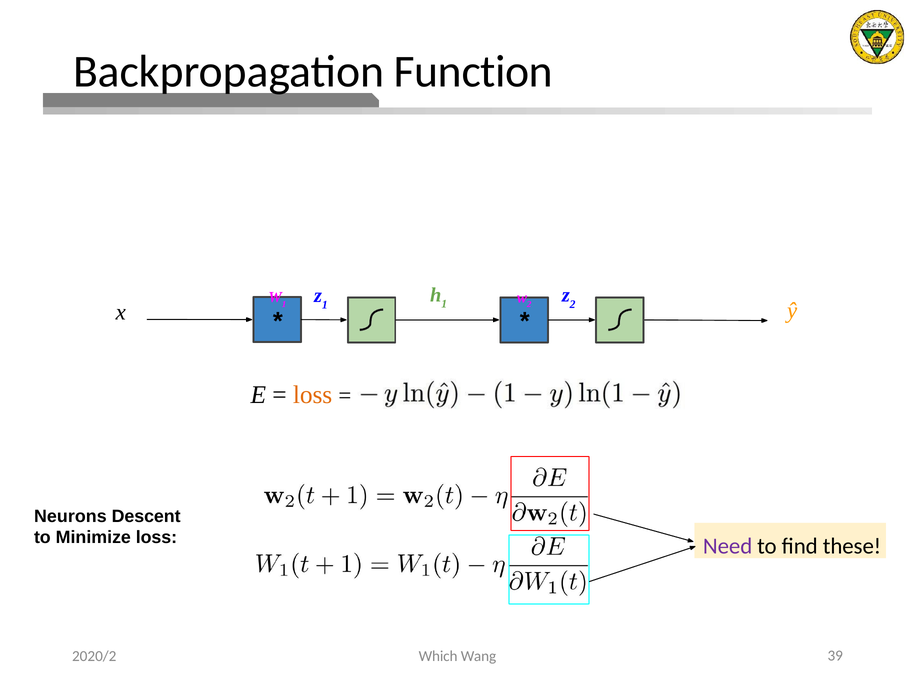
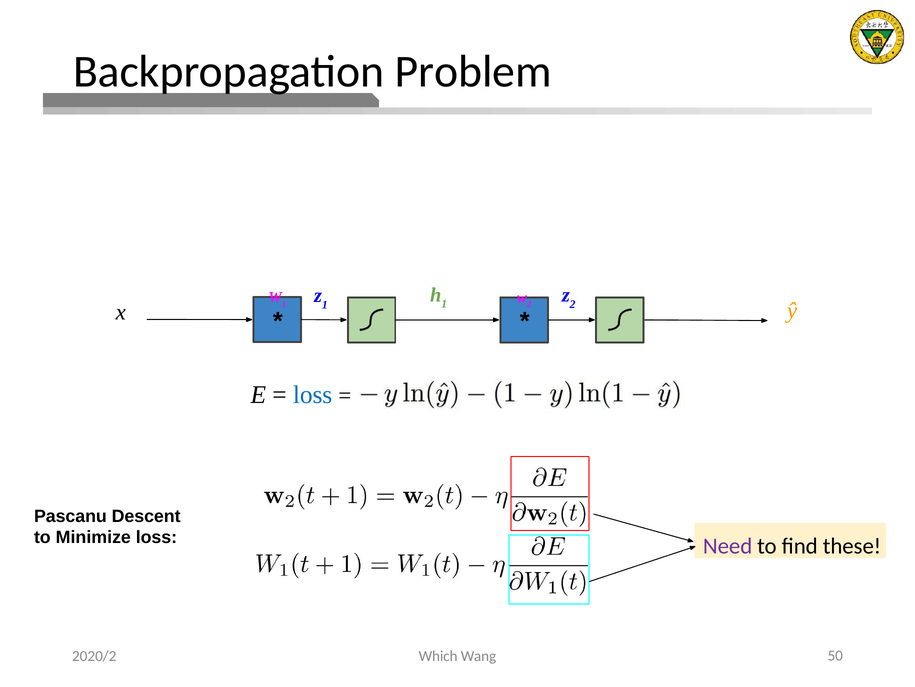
Function: Function -> Problem (473, 72)
loss colour: orange -> blue (313, 394)
Neurons: Neurons -> Pascanu (70, 516)
39: 39 -> 50 (835, 655)
